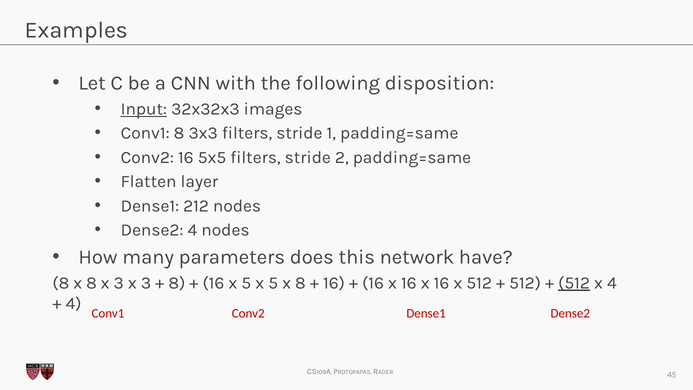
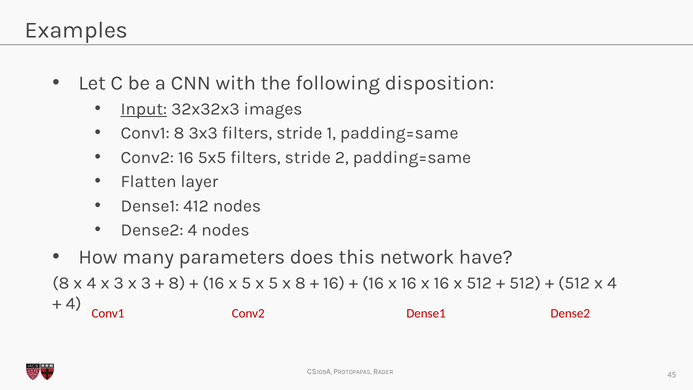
212: 212 -> 412 (196, 206)
8 x 8: 8 -> 4 (91, 283)
512 underline: present -> none (574, 283)
